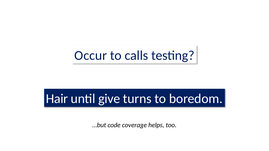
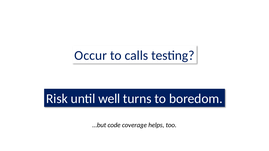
Hair: Hair -> Risk (57, 99)
give: give -> well (109, 99)
